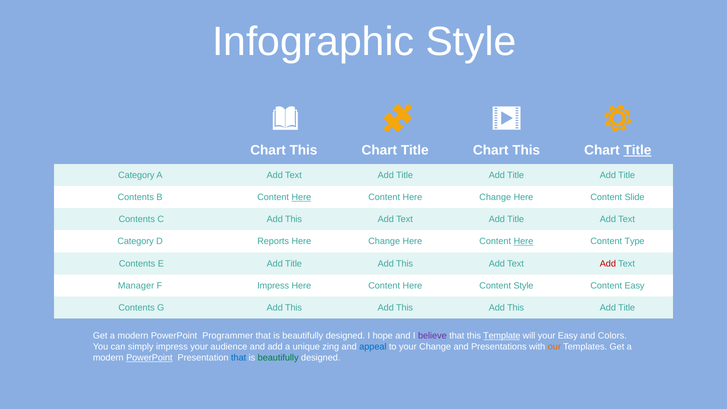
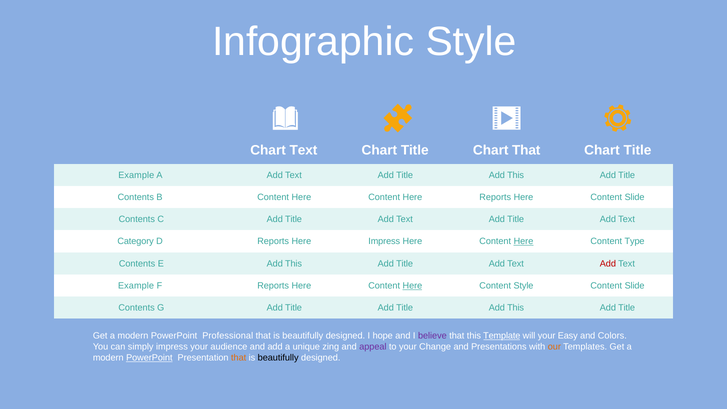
This: This -> Text (304, 150)
Chart Title Chart This: This -> That (526, 150)
Title underline: present -> none (637, 150)
Category: Category -> Example (136, 175)
Title: Title -> This (516, 175)
Here underline: present -> none (301, 197)
Content Here Change: Change -> Reports (495, 197)
C Add This: This -> Title (293, 219)
Change: Change -> Impress (384, 241)
E Add Title: Title -> This (293, 264)
This: This -> Title (405, 264)
Manager: Manager -> Example (136, 286)
F Impress: Impress -> Reports (273, 286)
Here underline: none -> present (412, 286)
Easy: Easy -> Slide (635, 286)
G Add This: This -> Title (293, 308)
This: This -> Title (405, 308)
Programmer: Programmer -> Professional (228, 336)
appeal colour: blue -> purple (373, 347)
that colour: blue -> orange (239, 358)
beautifully colour: green -> black (278, 358)
